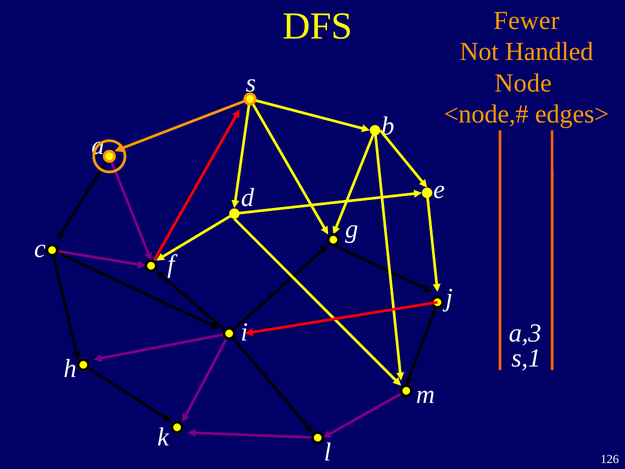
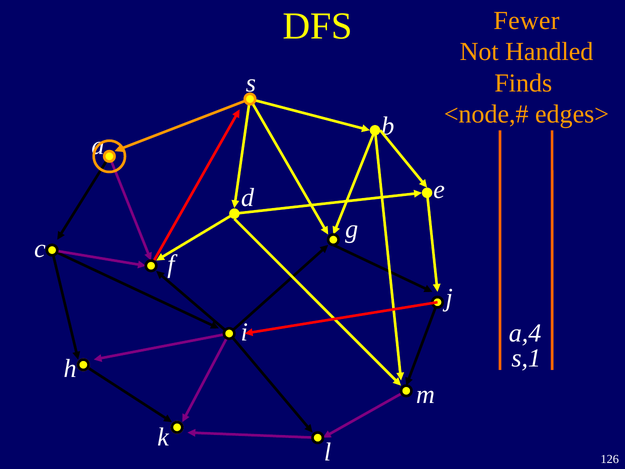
Node: Node -> Finds (523, 83)
a,3: a,3 -> a,4 (525, 333)
